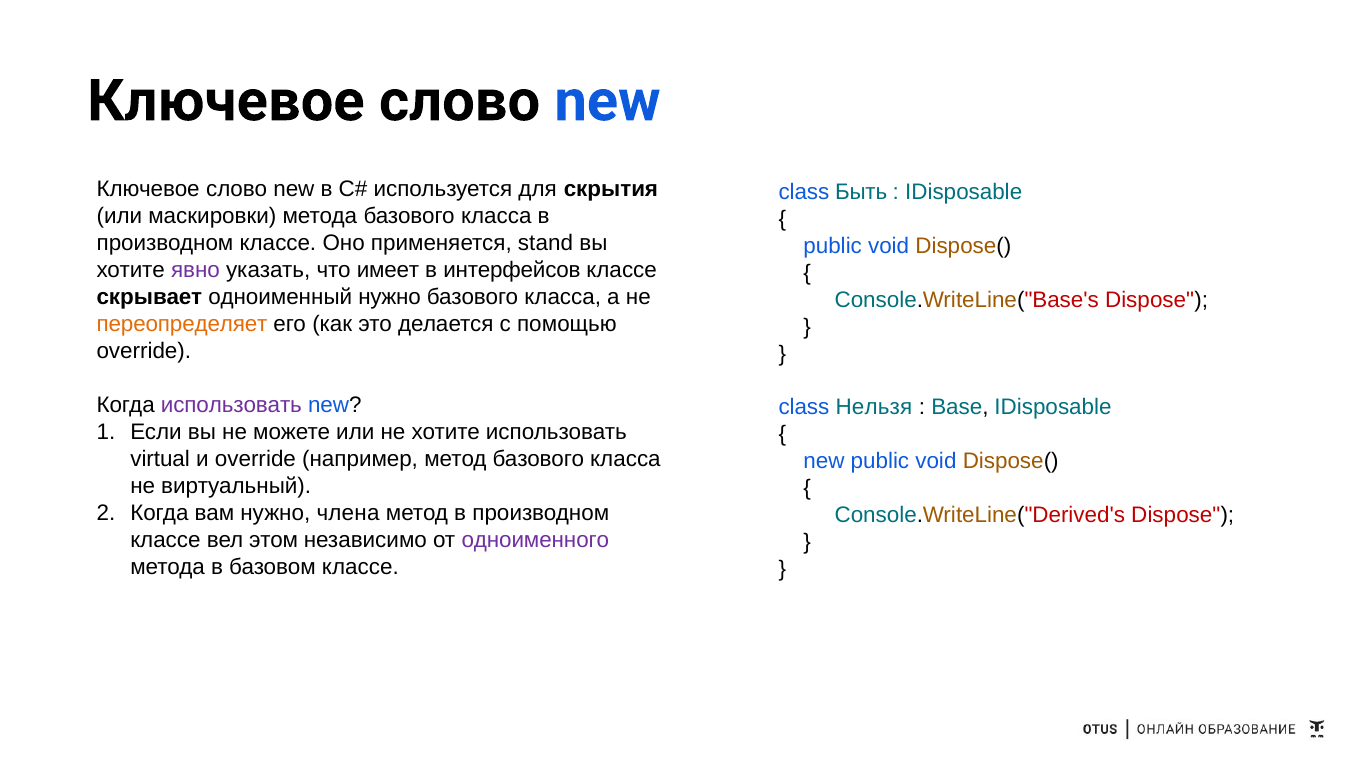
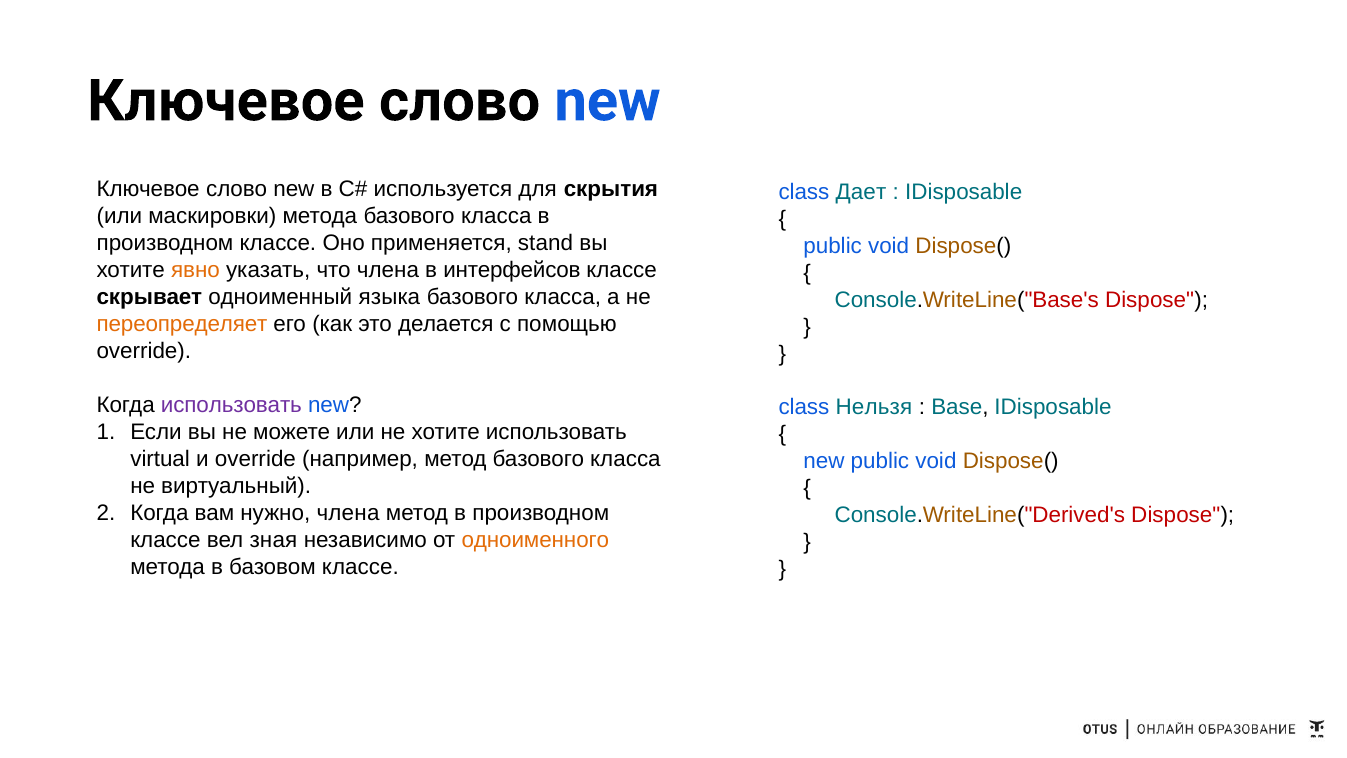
Быть: Быть -> Дает (861, 192)
явно colour: purple -> orange (195, 270)
что имеет: имеет -> члена (388, 270)
одноименный нужно: нужно -> языка (389, 297)
этом: этом -> зная (273, 540)
одноименного colour: purple -> orange (535, 540)
